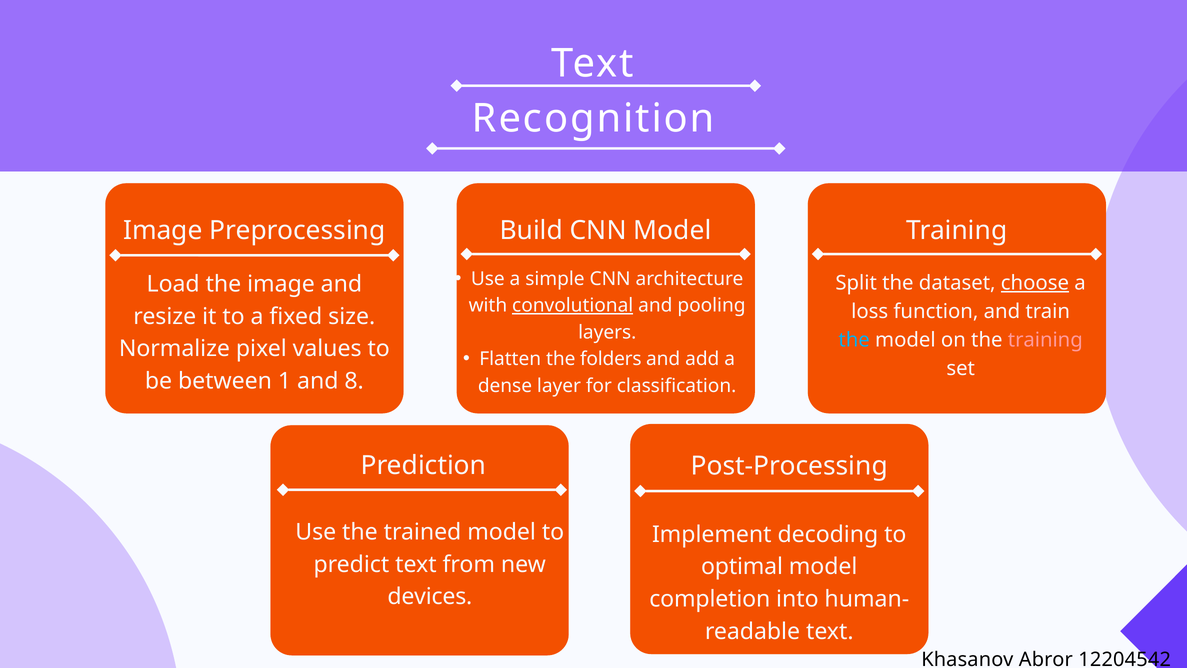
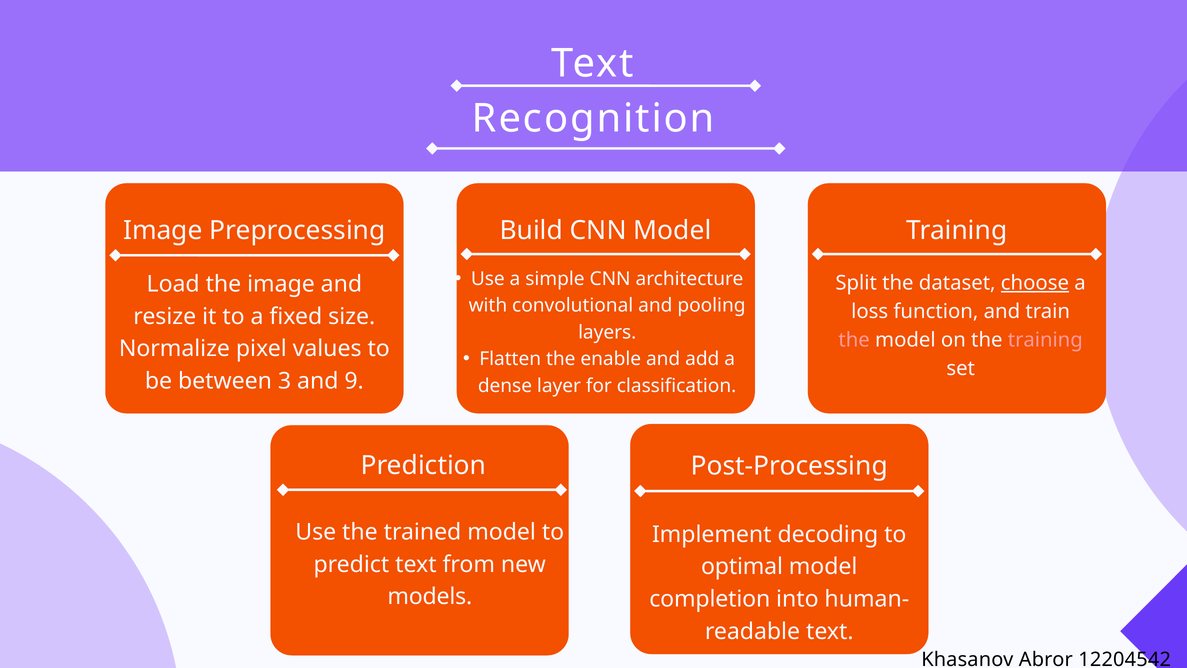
convolutional underline: present -> none (573, 305)
the colour: light blue -> pink (854, 340)
folders: folders -> enable (611, 359)
1: 1 -> 3 (284, 381)
8: 8 -> 9 (354, 381)
devices: devices -> models (430, 597)
